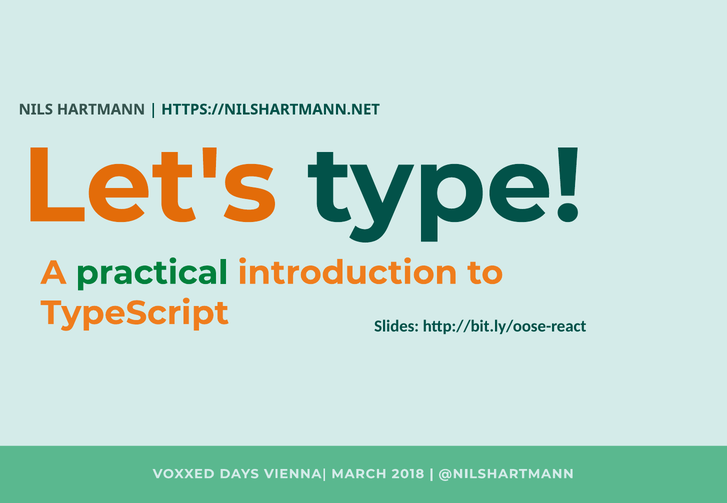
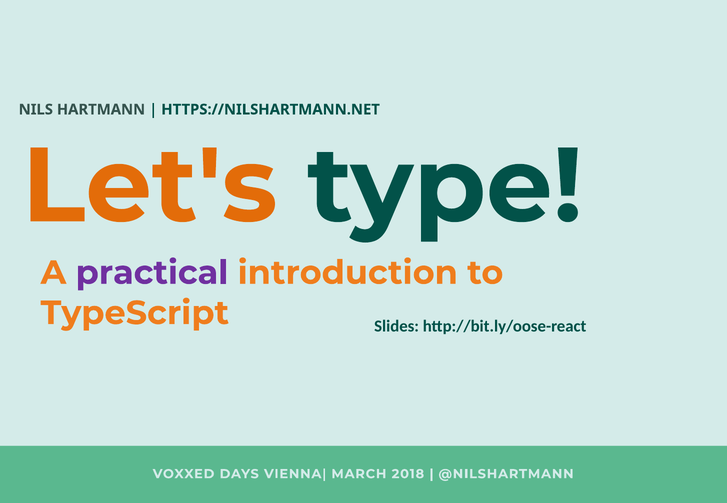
practical colour: green -> purple (152, 273)
